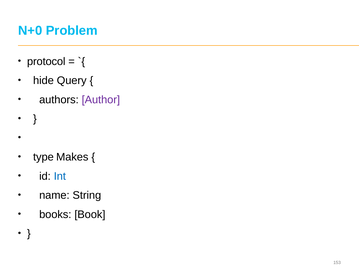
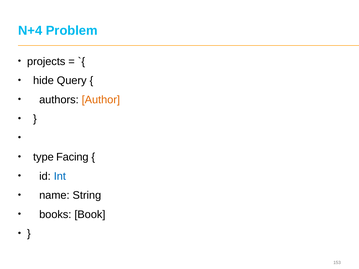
N+0: N+0 -> N+4 (30, 31)
protocol: protocol -> projects (46, 62)
Author colour: purple -> orange (101, 100)
Makes: Makes -> Facing (72, 157)
